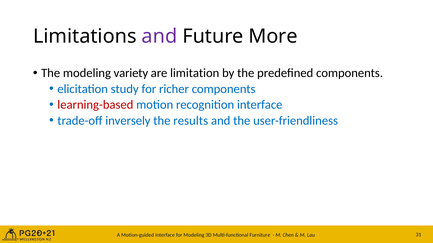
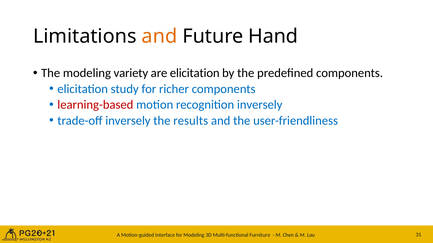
and colour: purple -> orange (159, 36)
More: More -> Hand (273, 36)
are limitation: limitation -> elicitation (195, 73)
recognition interface: interface -> inversely (260, 105)
